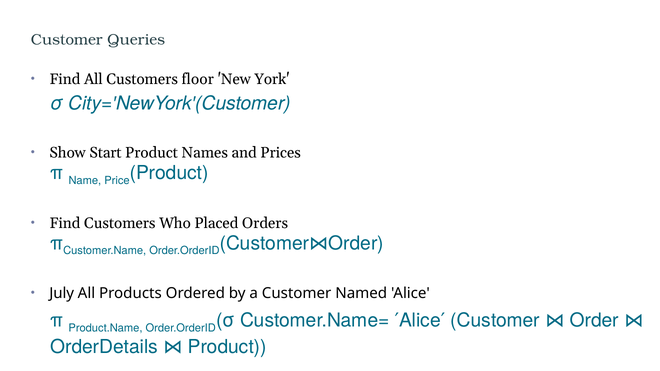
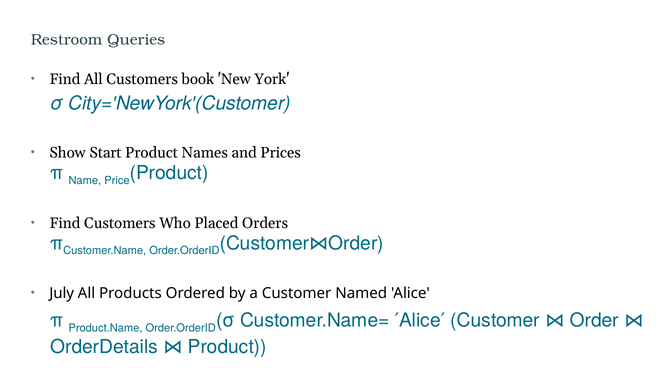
Customer: Customer -> Restroom (67, 40)
floor: floor -> book (198, 79)
